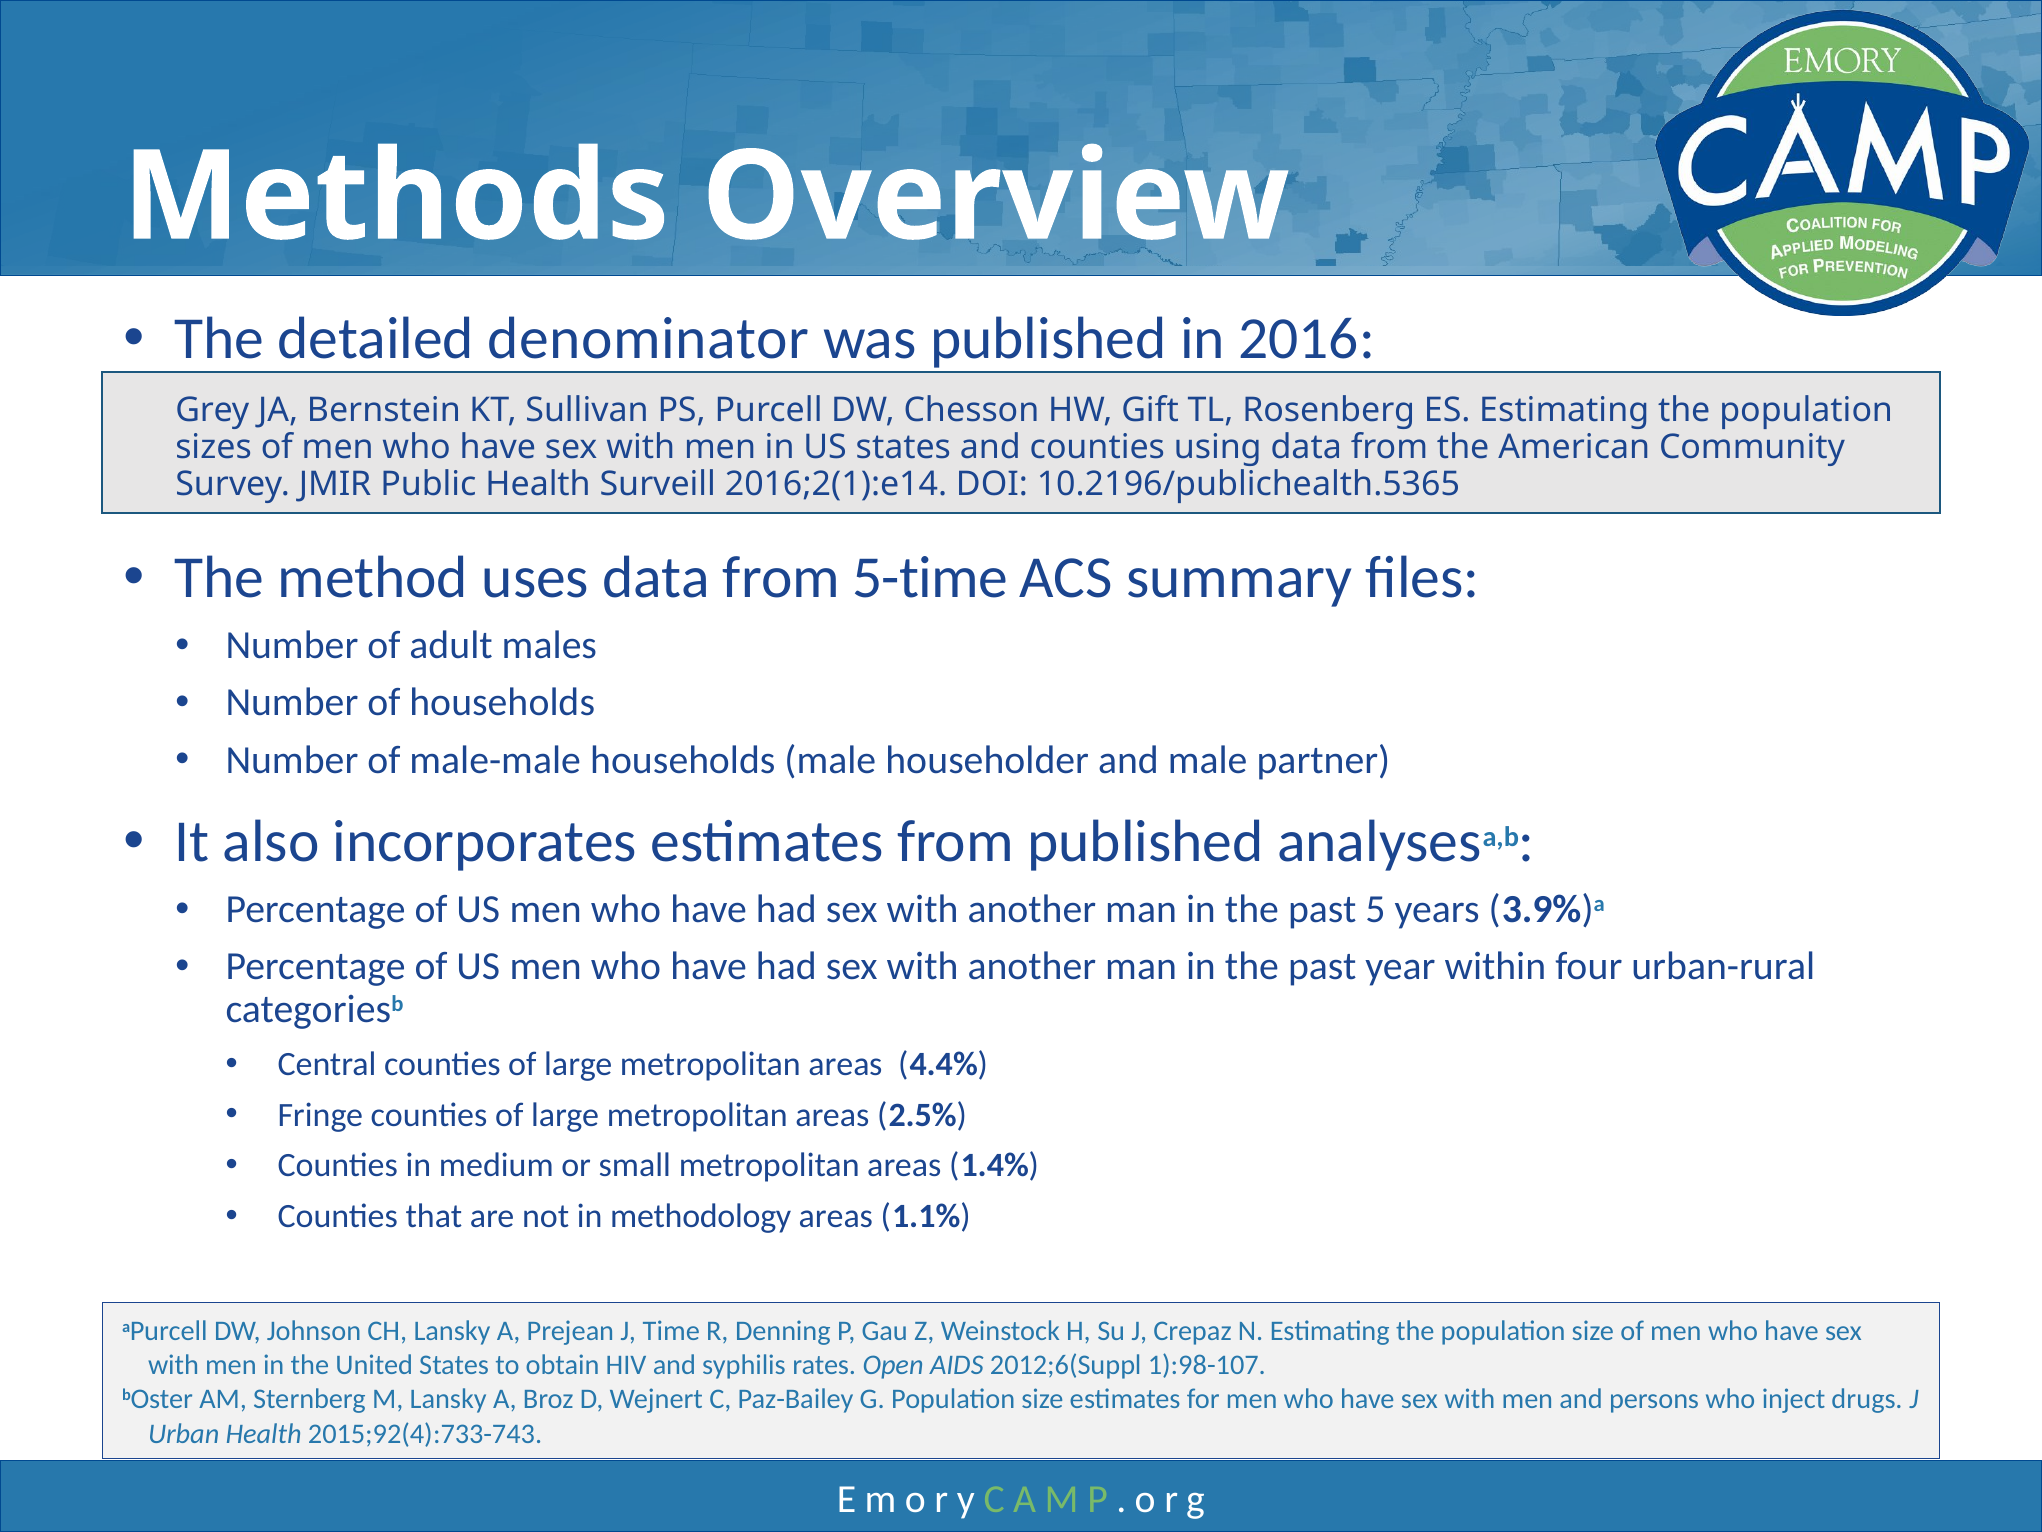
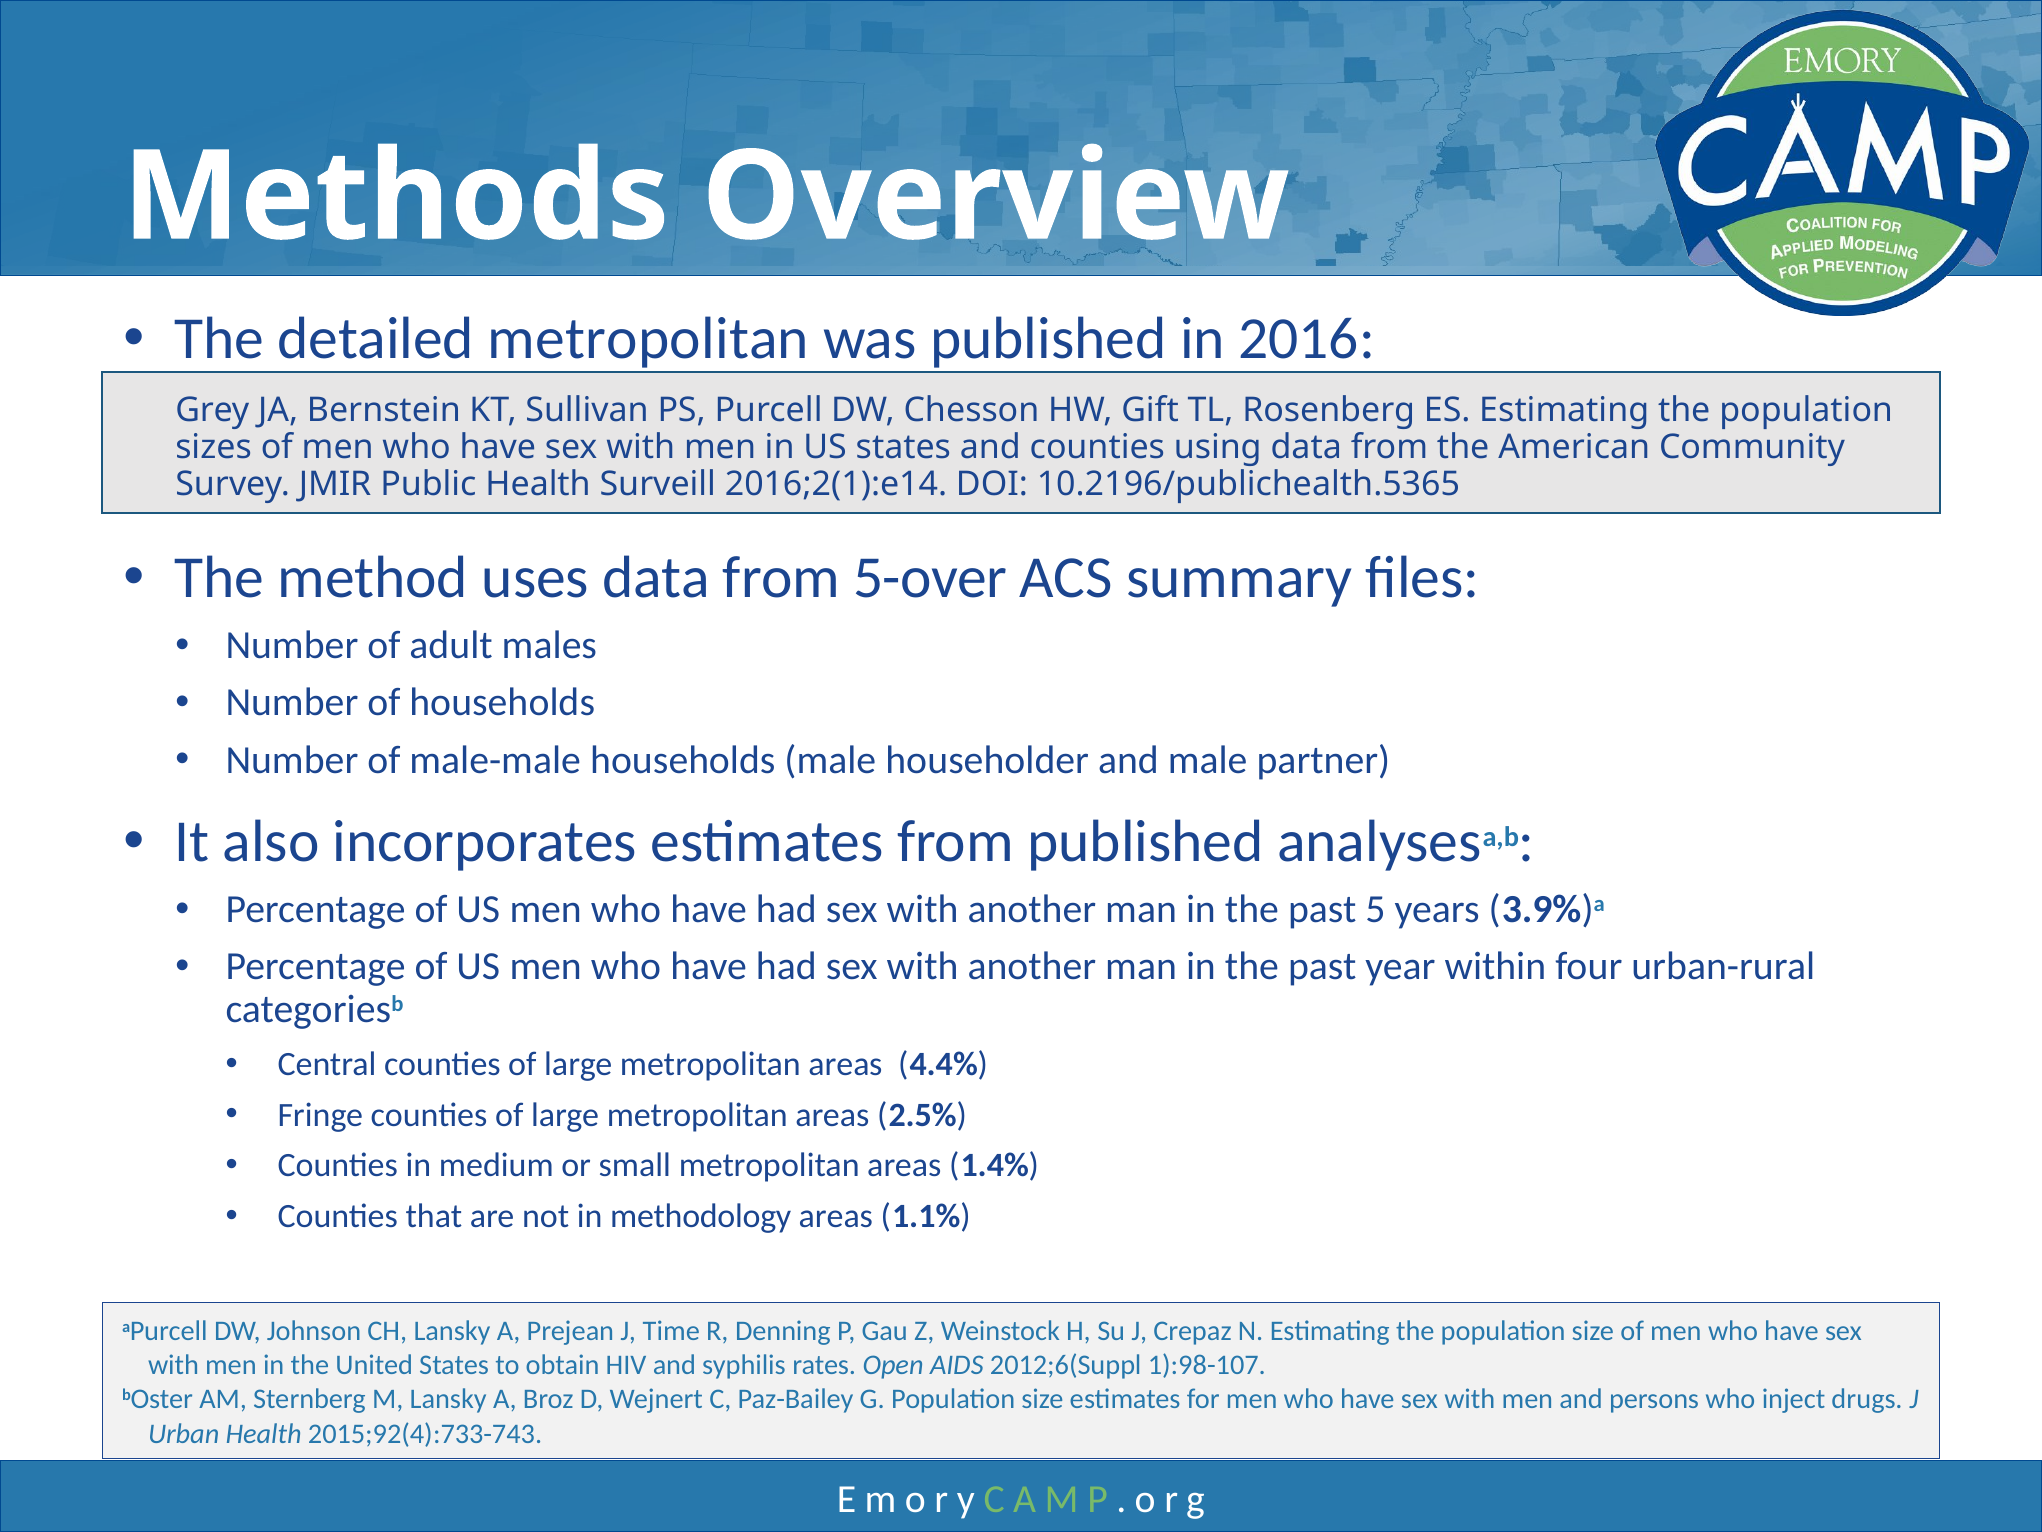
detailed denominator: denominator -> metropolitan (648, 339)
5-time: 5-time -> 5-over (930, 578)
